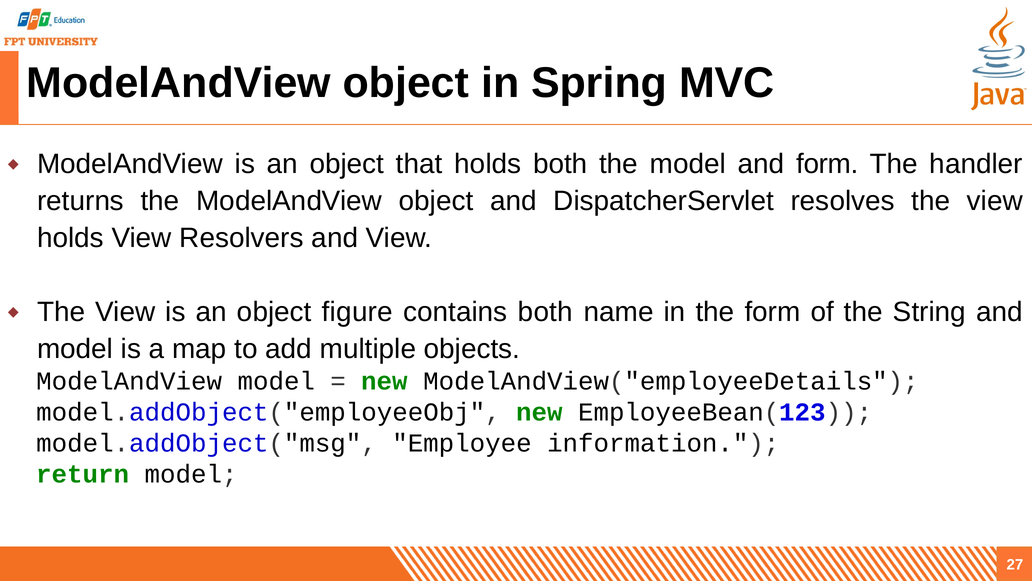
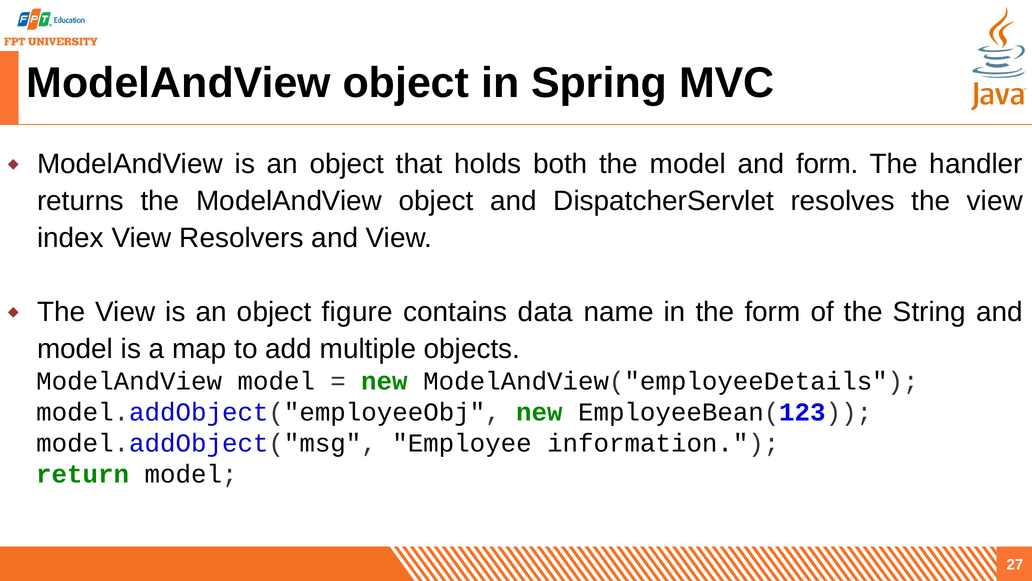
holds: holds -> index (70, 238)
contains both: both -> data (545, 312)
